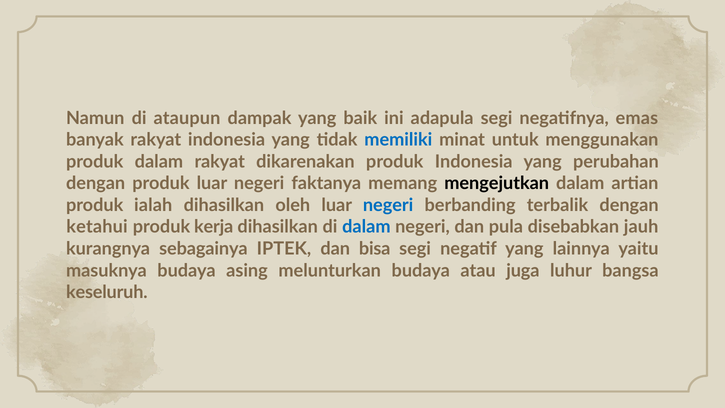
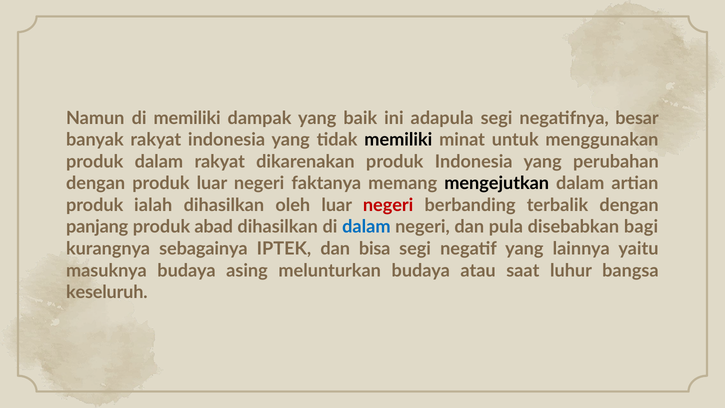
di ataupun: ataupun -> memiliki (187, 118)
emas: emas -> besar (637, 118)
memiliki colour: blue -> black (398, 140)
negeri colour: blue -> red (388, 205)
ketahui: ketahui -> panjang (97, 227)
kerja: kerja -> abad (214, 227)
jauh: jauh -> bagi (641, 227)
juga: juga -> saat (523, 270)
